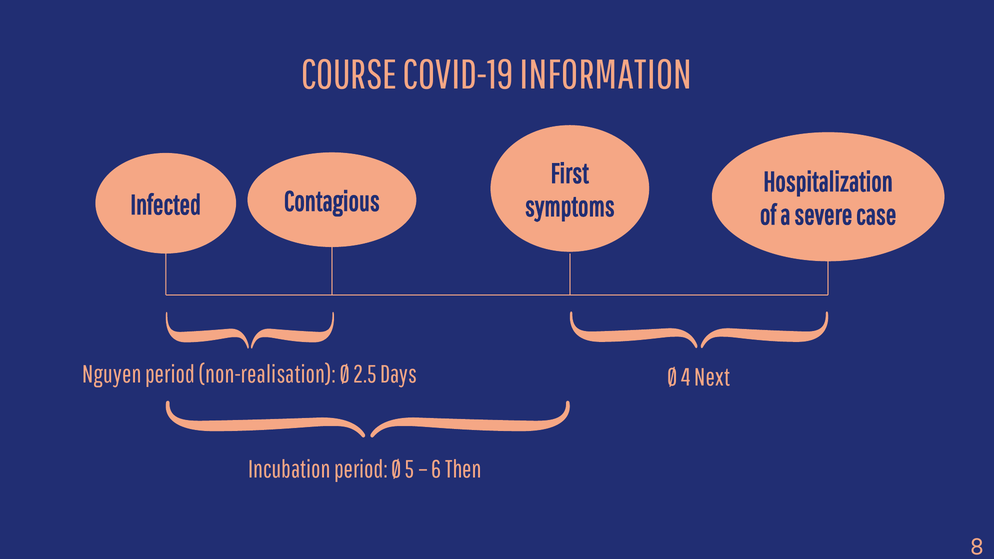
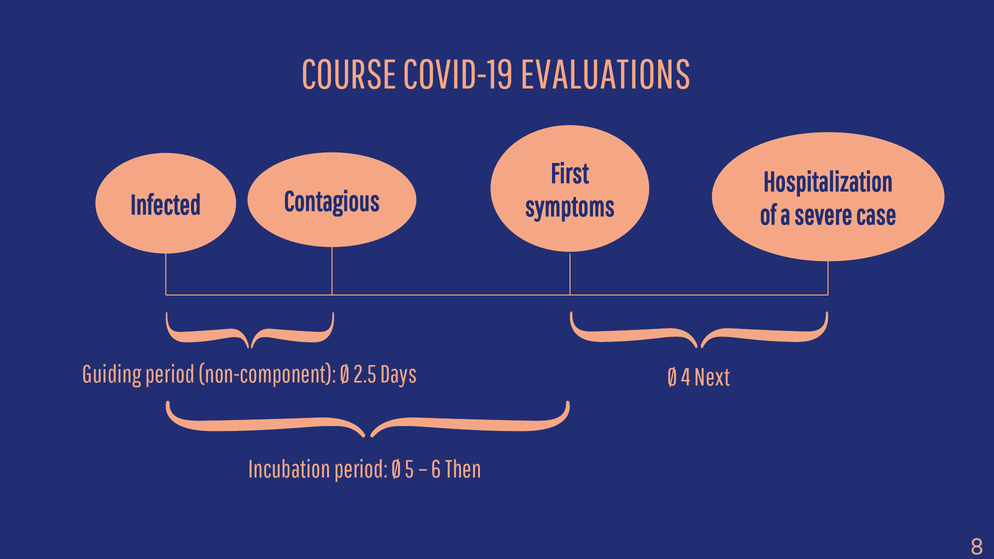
INFORMATION: INFORMATION -> EVALUATIONS (606, 75)
Nguyen: Nguyen -> Guiding (112, 375)
non-realisation: non-realisation -> non-component (267, 375)
